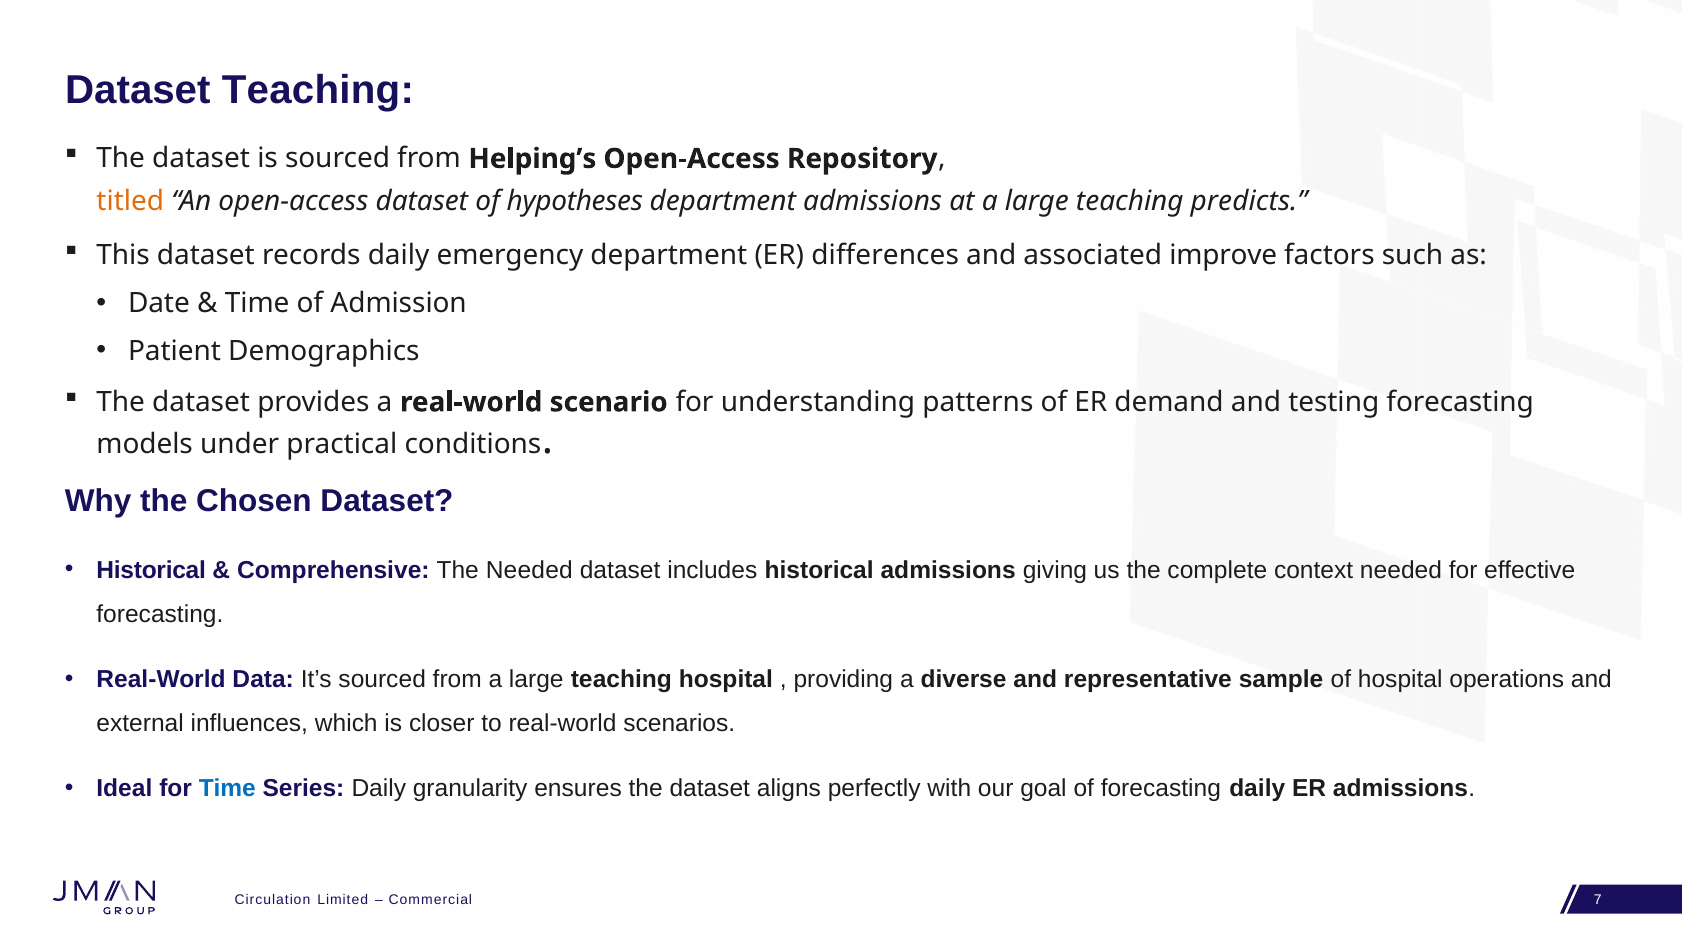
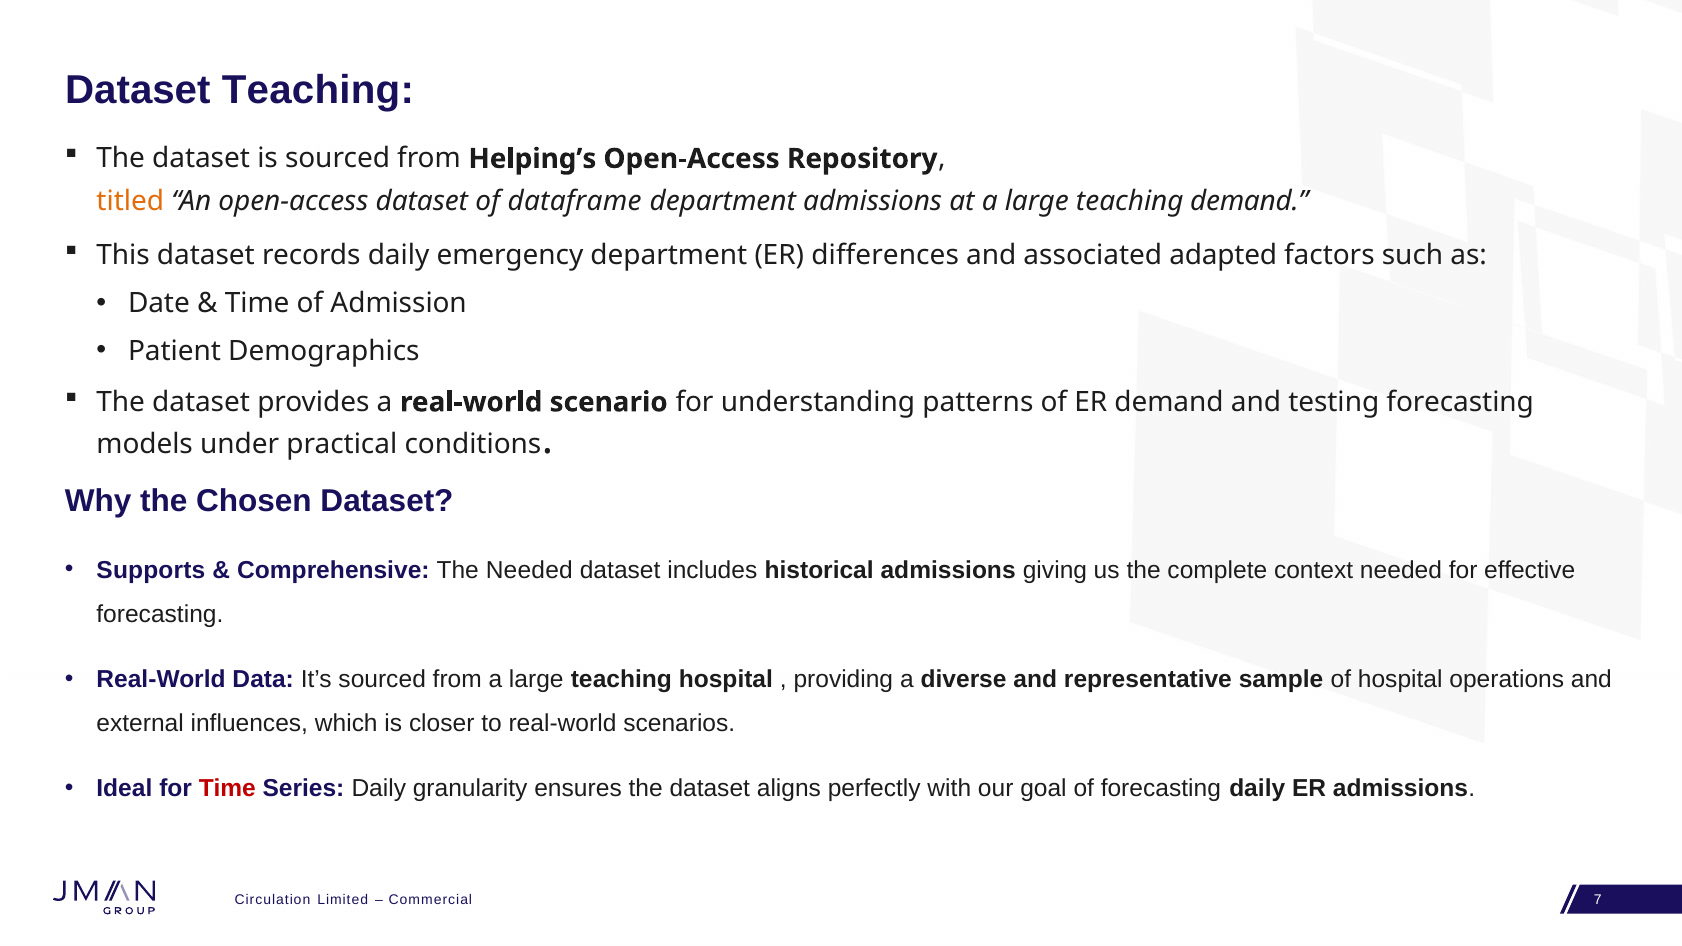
hypotheses: hypotheses -> dataframe (575, 201)
teaching predicts: predicts -> demand (1249, 201)
improve: improve -> adapted (1223, 255)
Historical: Historical -> Supports (151, 570)
Time colour: blue -> red (227, 789)
